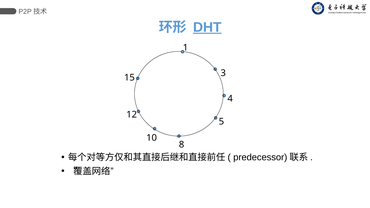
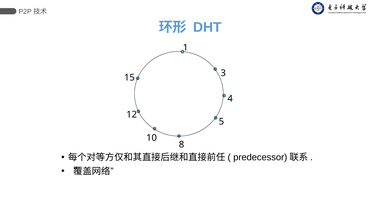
DHT underline: present -> none (207, 27)
